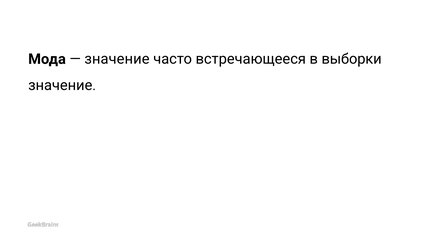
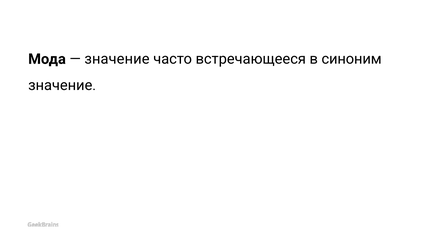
выборки: выборки -> синоним (352, 59)
